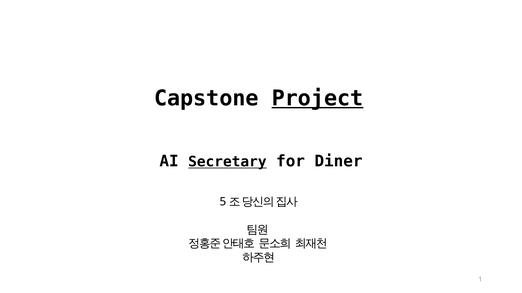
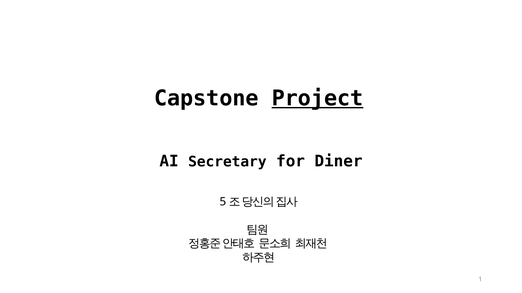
Secretary underline: present -> none (227, 162)
